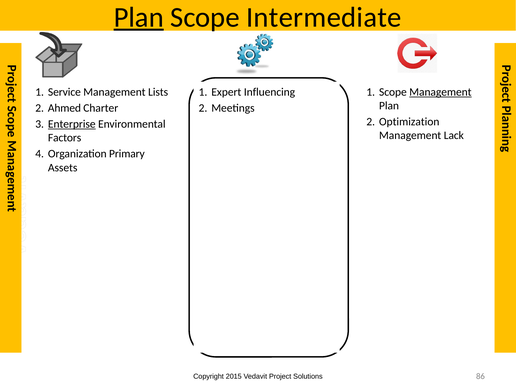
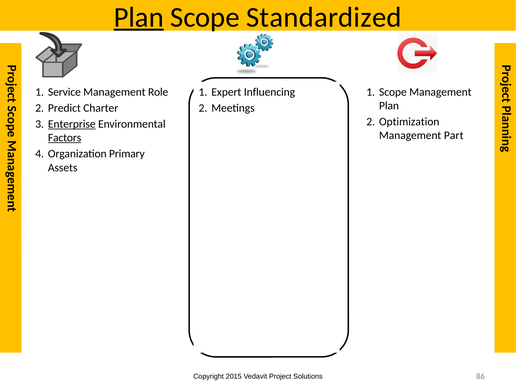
Intermediate: Intermediate -> Standardized (324, 17)
Lists: Lists -> Role (158, 92)
Management underline: present -> none (440, 92)
Ahmed: Ahmed -> Predict (64, 108)
Lack: Lack -> Part (454, 136)
Factors underline: none -> present (65, 138)
